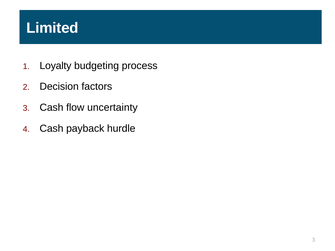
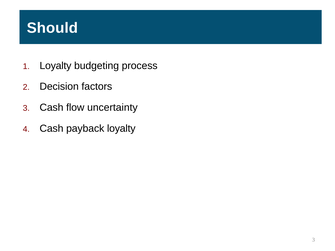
Limited: Limited -> Should (52, 28)
payback hurdle: hurdle -> loyalty (121, 129)
